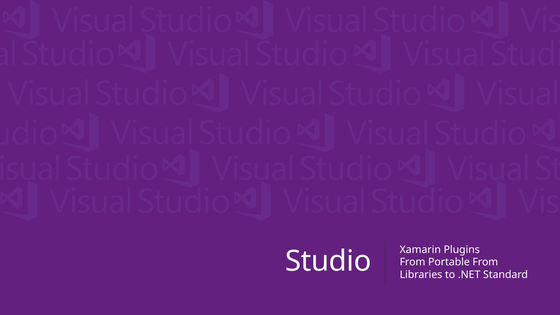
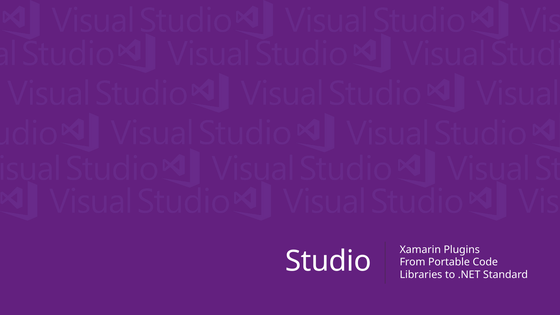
Portable From: From -> Code (485, 262)
